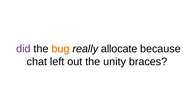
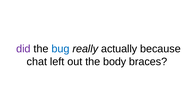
bug colour: orange -> blue (60, 49)
allocate: allocate -> actually (119, 49)
unity: unity -> body (115, 62)
